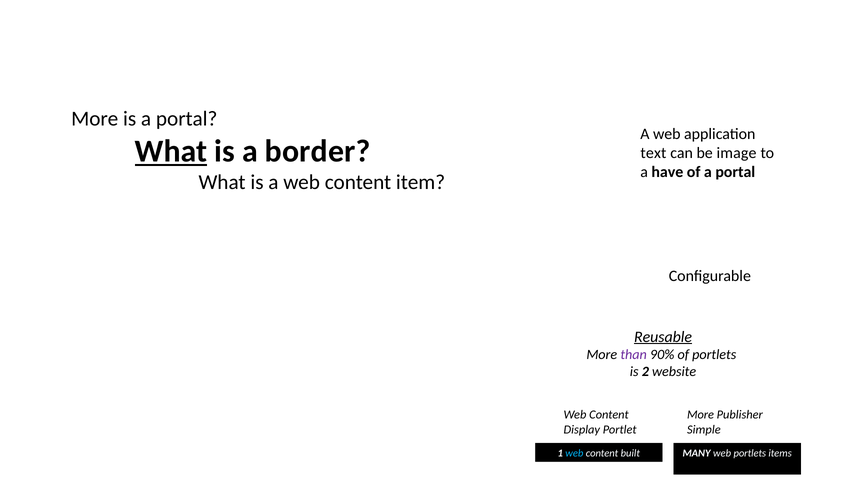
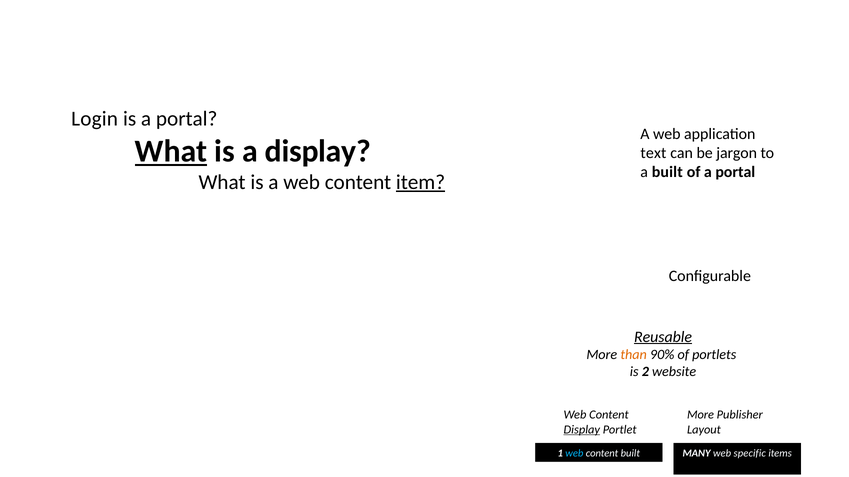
More: More -> Login (95, 119)
a border: border -> display (318, 151)
image: image -> jargon (737, 153)
a have: have -> built (667, 172)
item underline: none -> present (421, 182)
than colour: purple -> orange (634, 355)
Display underline: none -> present (582, 430)
Simple: Simple -> Layout (704, 430)
web portlets: portlets -> specific (750, 454)
